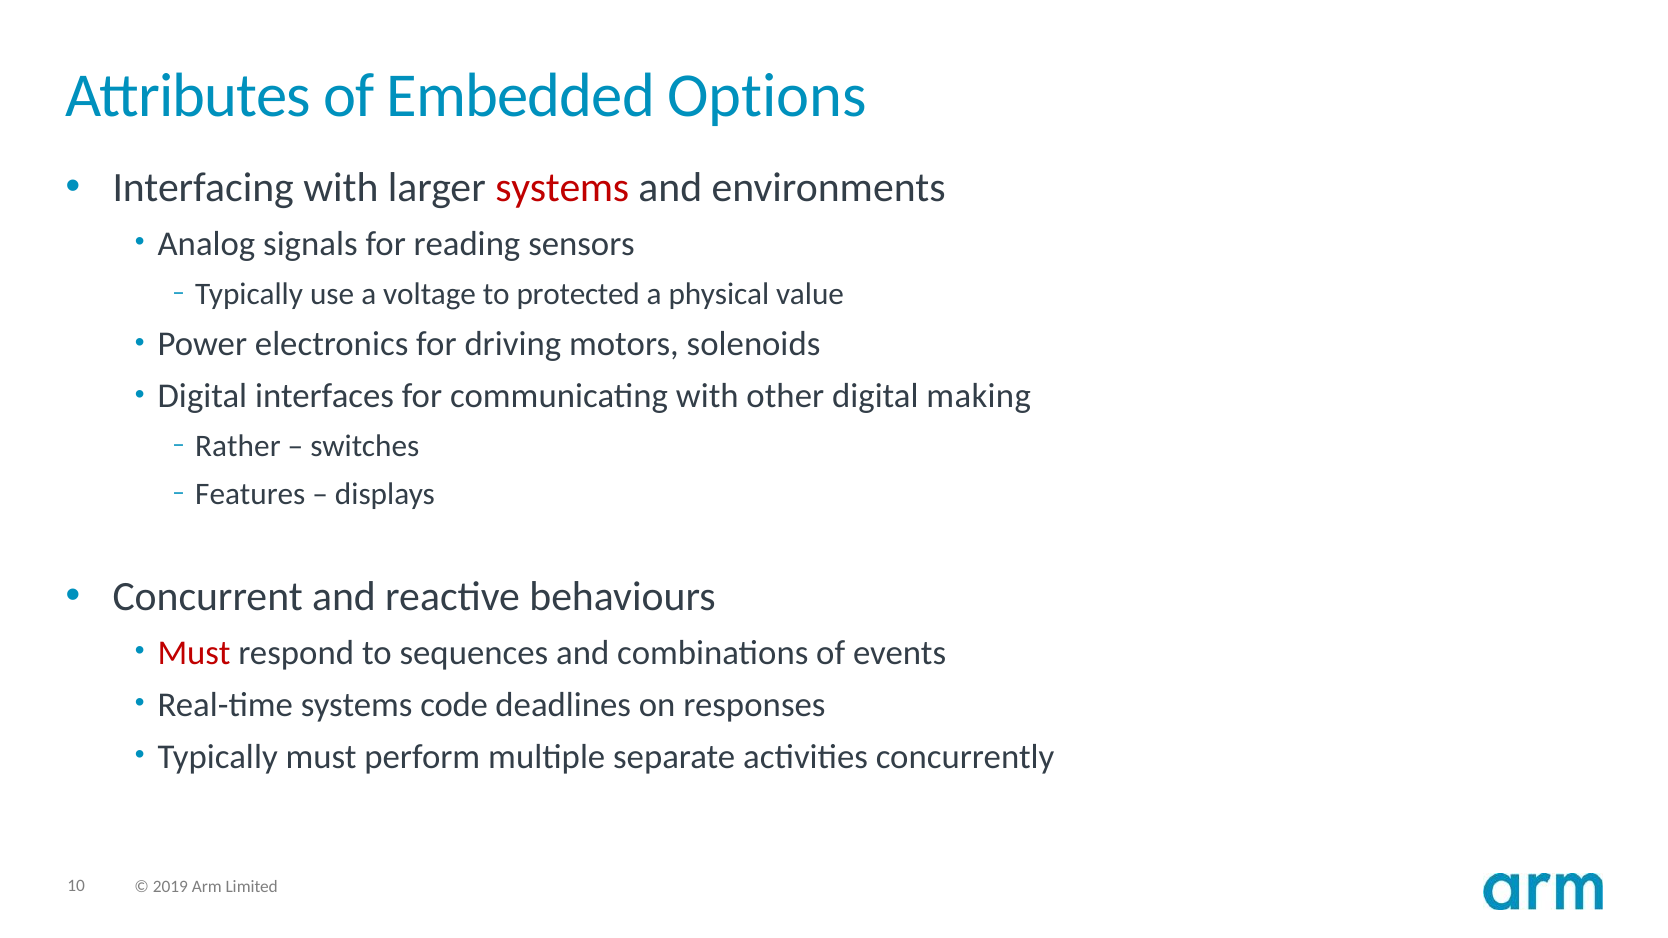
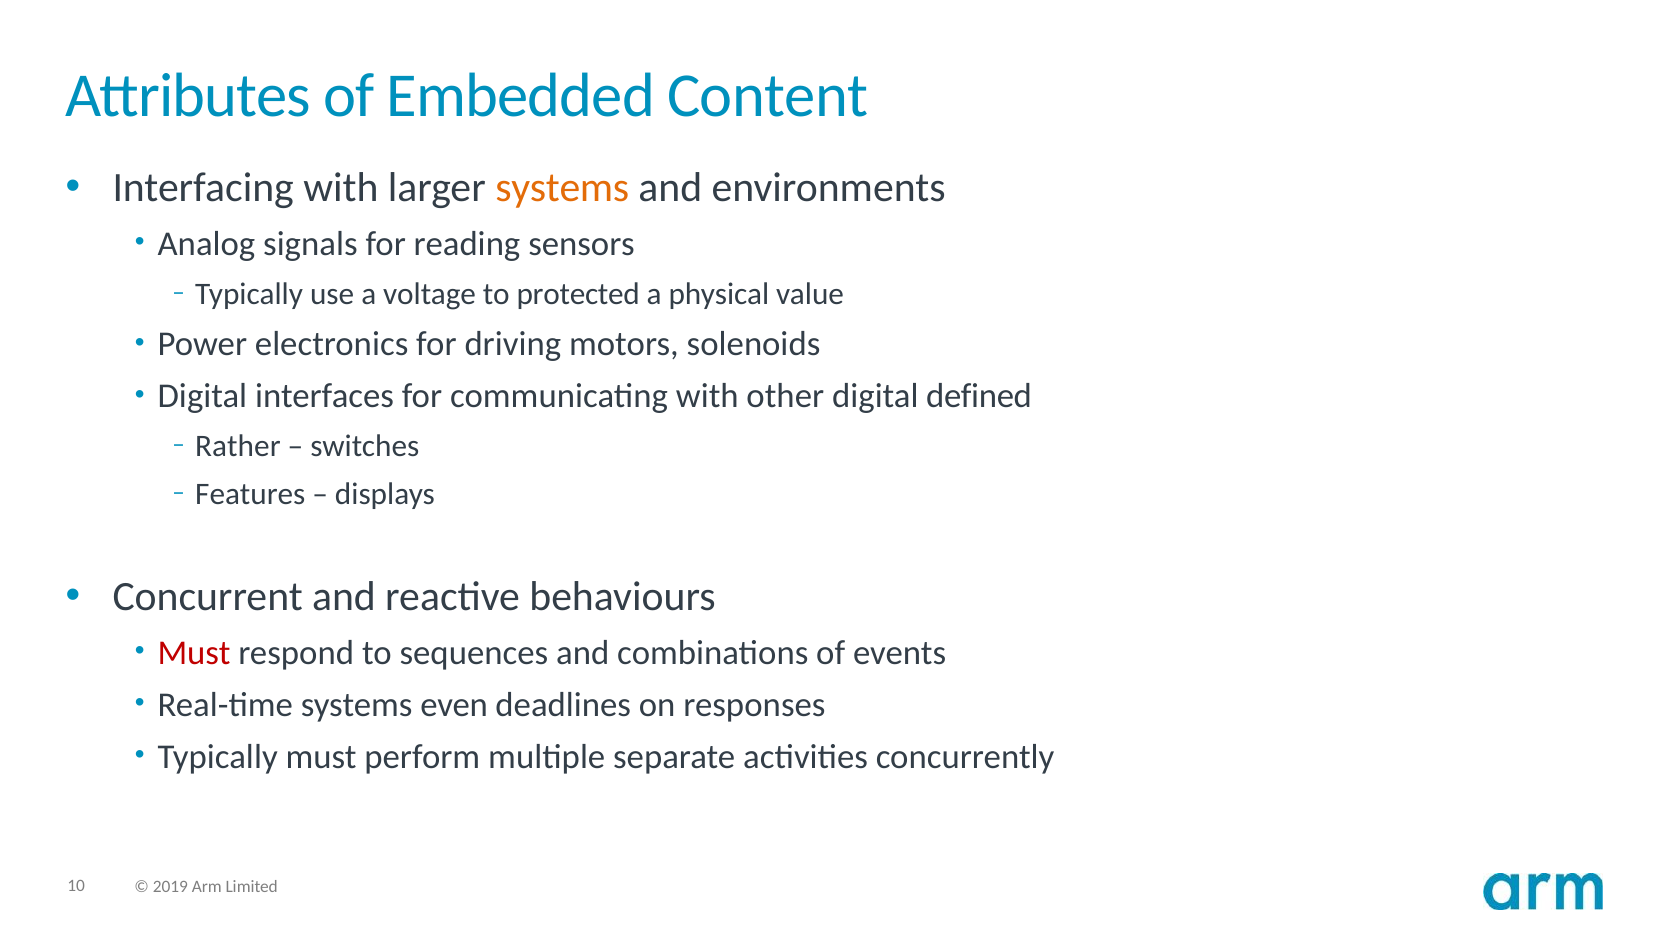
Options: Options -> Content (768, 96)
systems colour: red -> orange (562, 188)
making: making -> defined (979, 396)
code: code -> even (454, 705)
